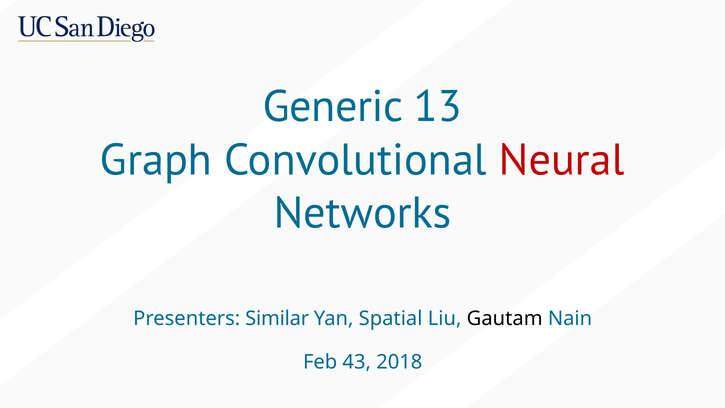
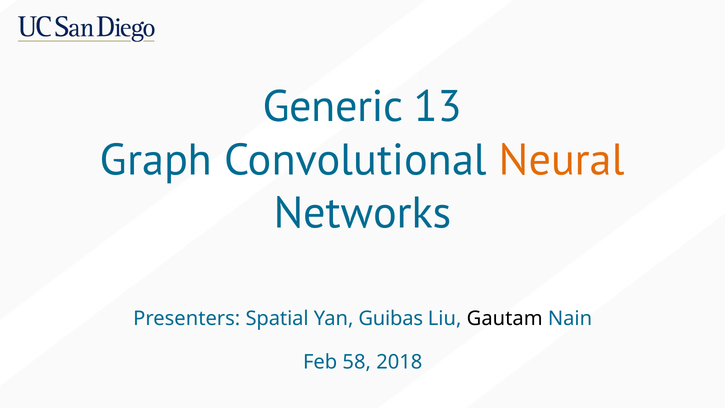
Neural colour: red -> orange (562, 160)
Similar: Similar -> Spatial (277, 319)
Spatial: Spatial -> Guibas (391, 319)
43: 43 -> 58 (357, 362)
